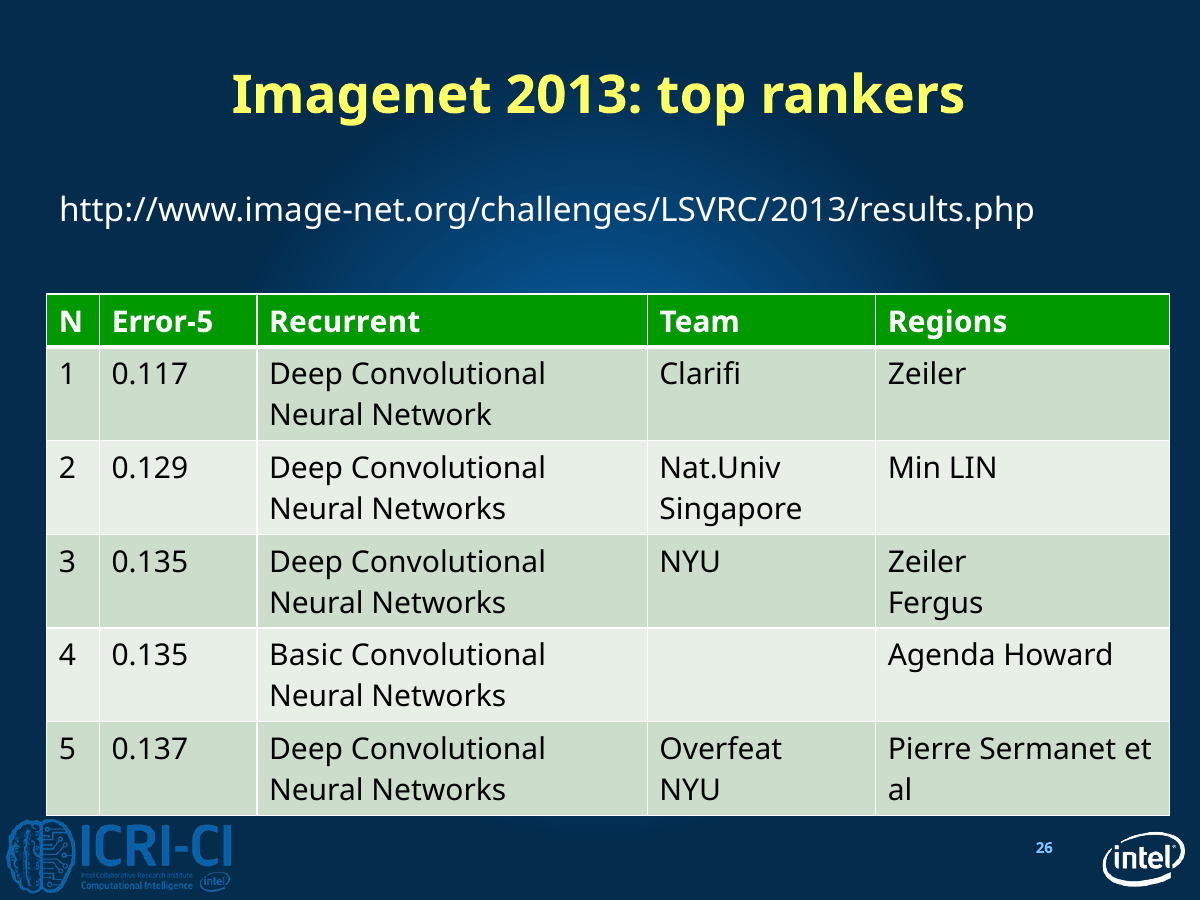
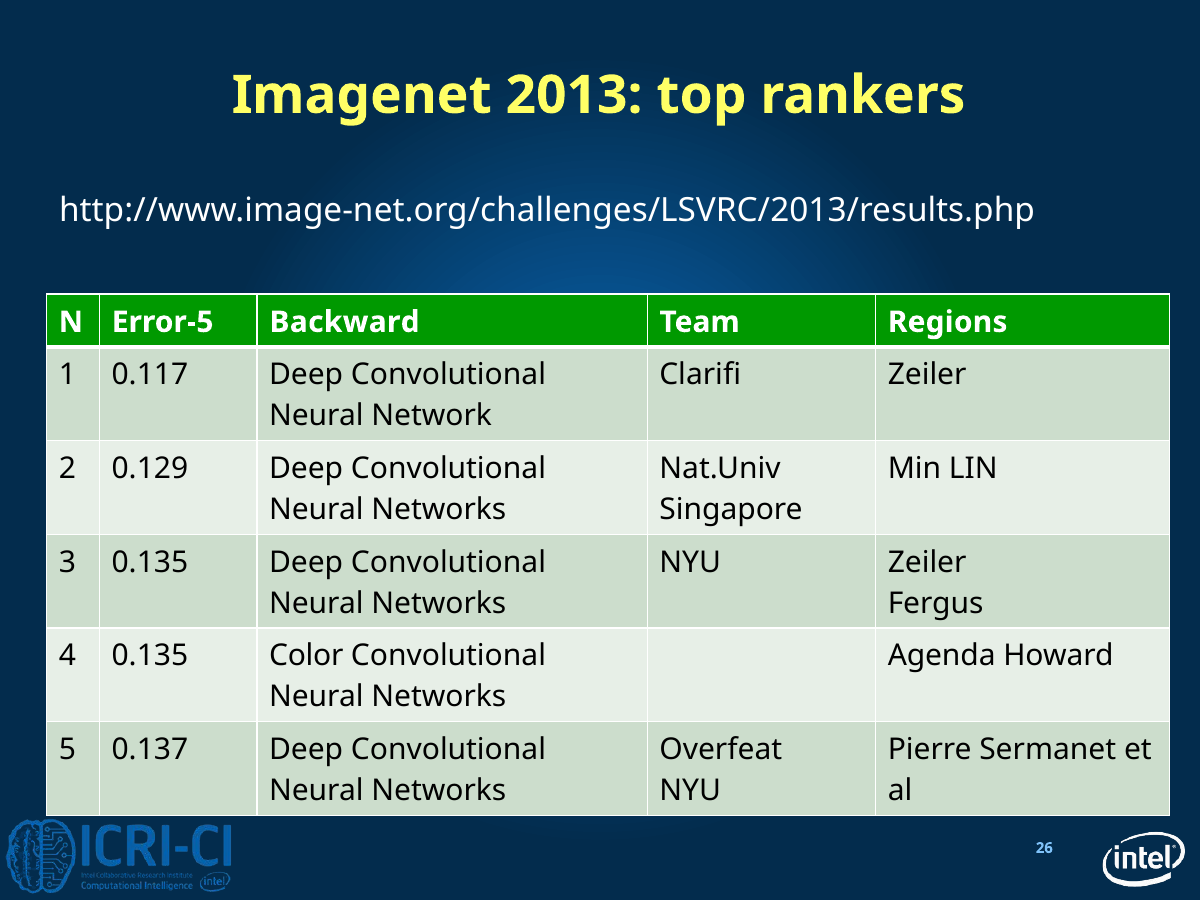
Recurrent: Recurrent -> Backward (345, 322)
Basic: Basic -> Color (306, 656)
